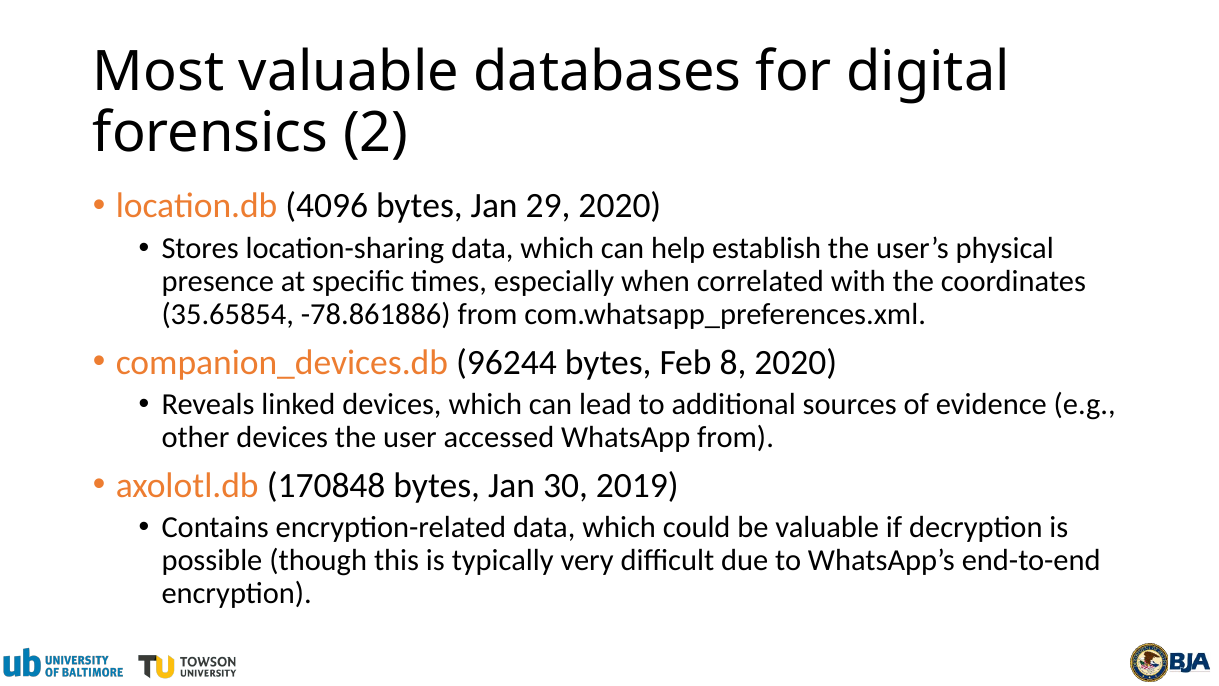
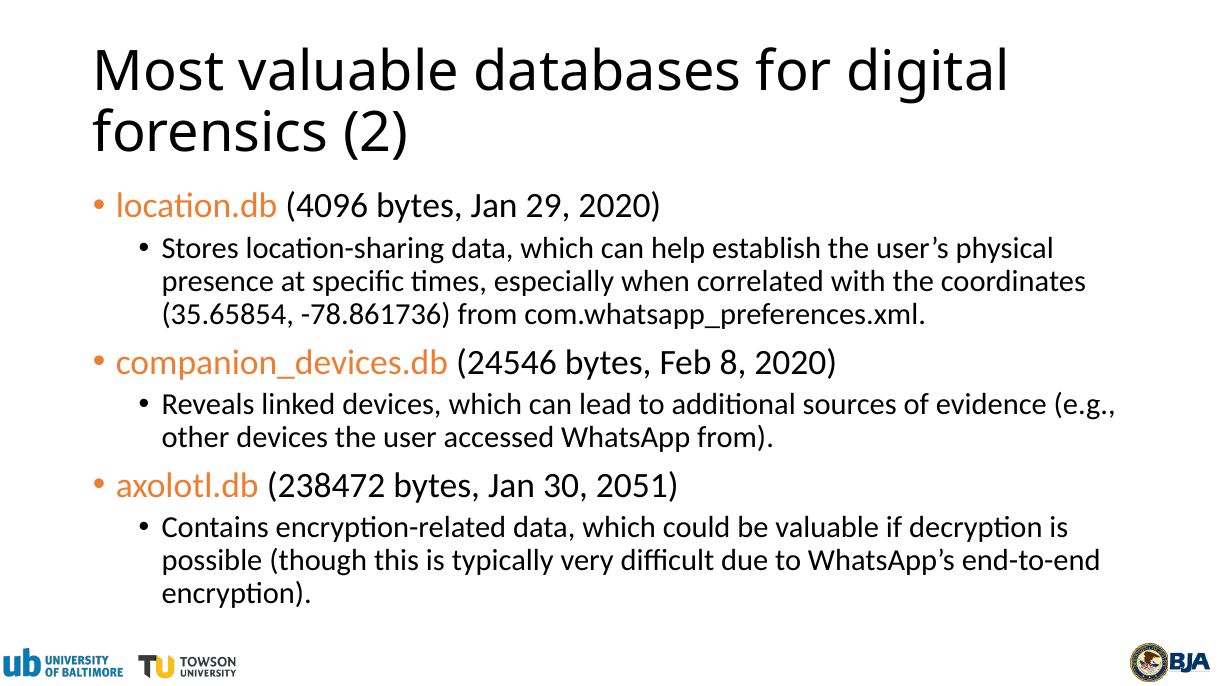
-78.861886: -78.861886 -> -78.861736 (376, 314)
96244: 96244 -> 24546 (507, 362)
170848: 170848 -> 238472 (326, 485)
2019: 2019 -> 2051 (637, 485)
